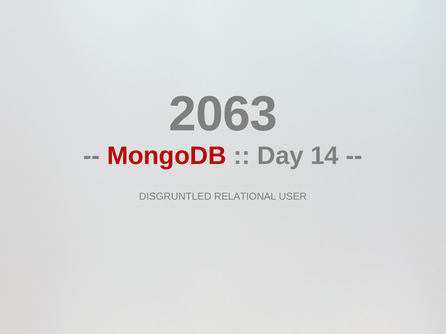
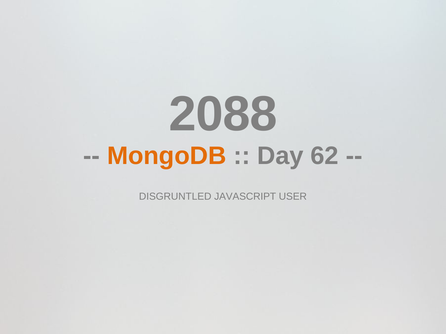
2063: 2063 -> 2088 (223, 114)
MongoDB colour: red -> orange (167, 156)
14: 14 -> 62 (325, 156)
RELATIONAL: RELATIONAL -> JAVASCRIPT (245, 197)
